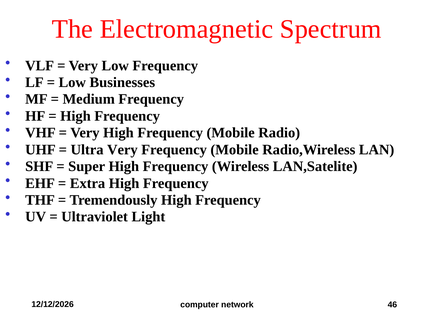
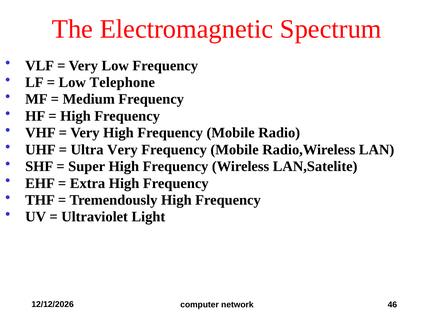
Businesses: Businesses -> Telephone (122, 82)
